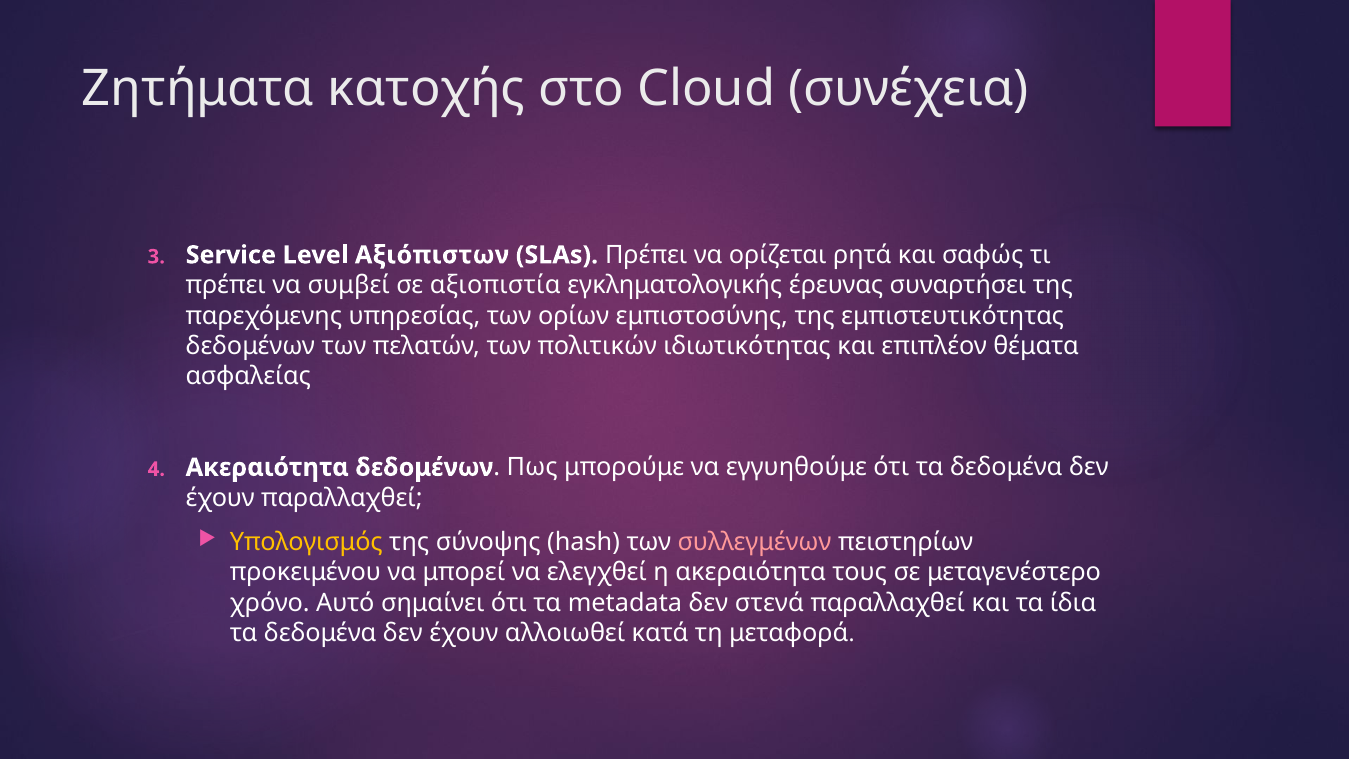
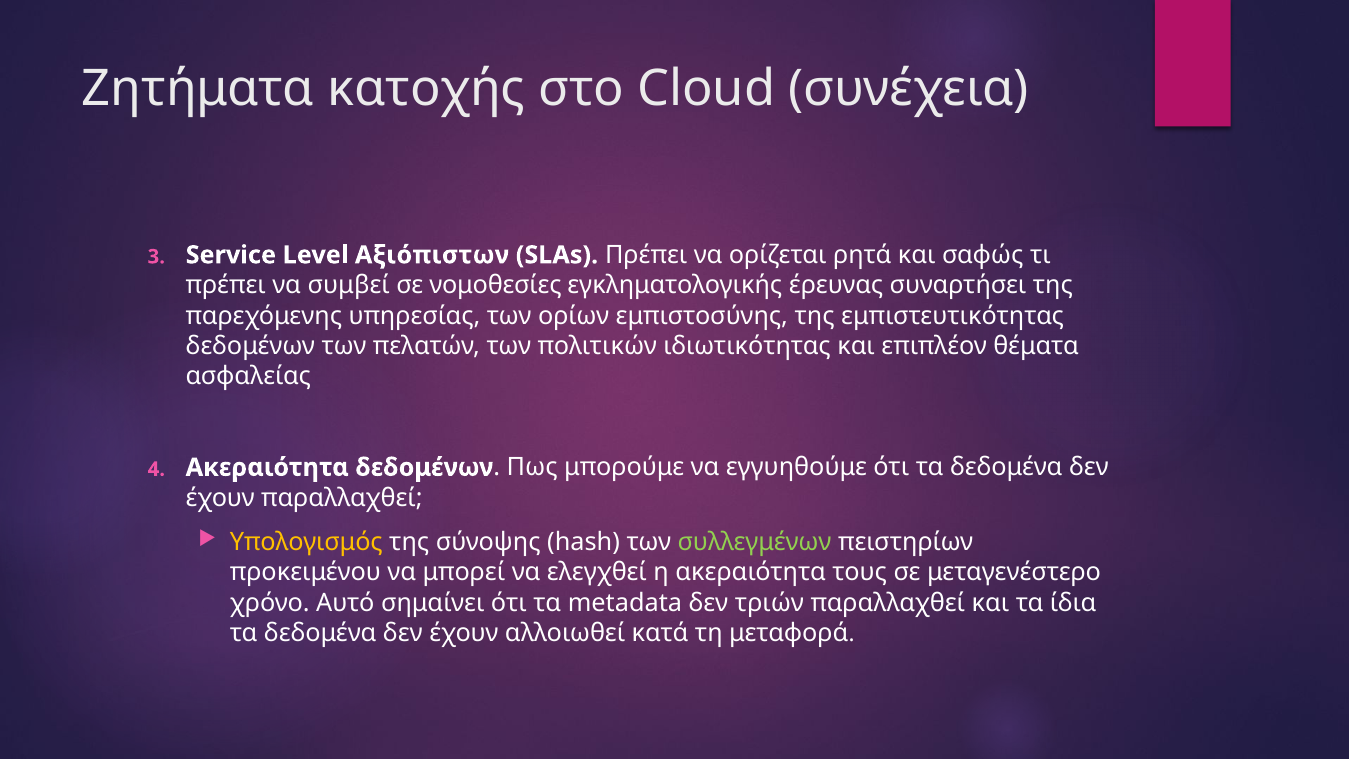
αξιοπιστία: αξιοπιστία -> νομοθεσίες (495, 285)
συλλεγμένων colour: pink -> light green (755, 542)
στενά: στενά -> τριών (769, 603)
